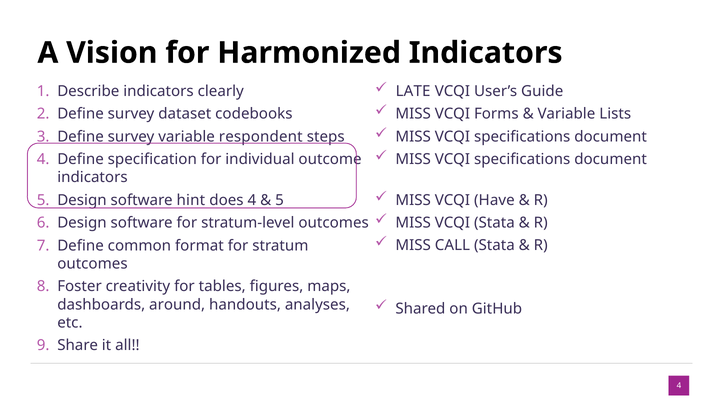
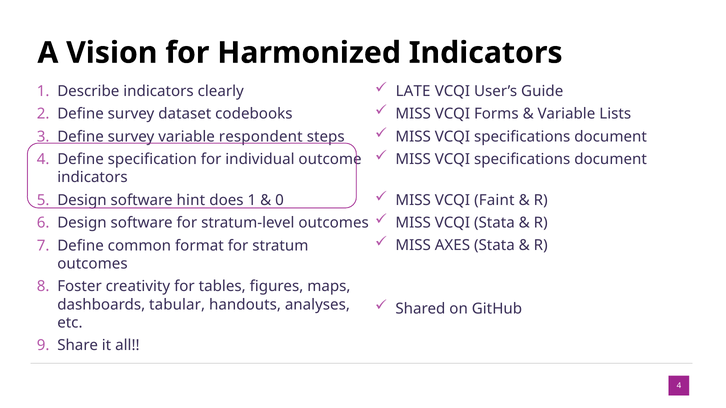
Have: Have -> Faint (494, 200)
does 4: 4 -> 1 (252, 200)
5: 5 -> 0 (280, 200)
CALL: CALL -> AXES (452, 246)
around: around -> tabular (177, 305)
